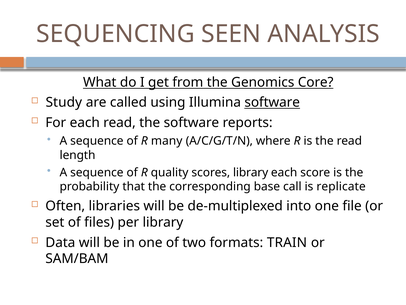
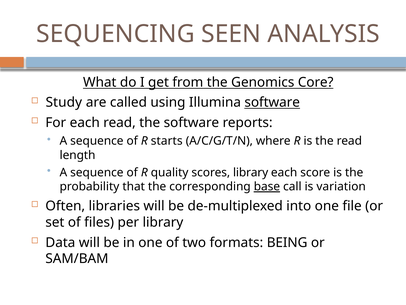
many: many -> starts (167, 141)
base underline: none -> present (267, 186)
replicate: replicate -> variation (341, 186)
TRAIN: TRAIN -> BEING (287, 242)
